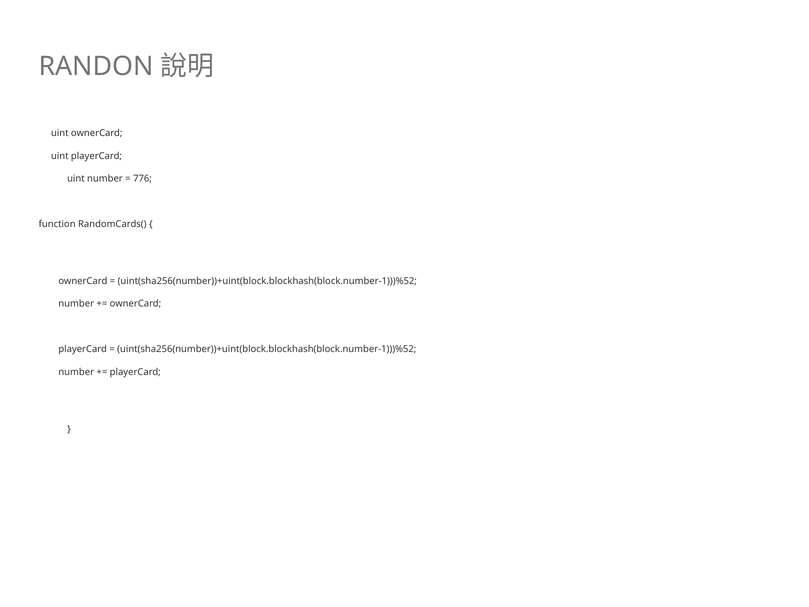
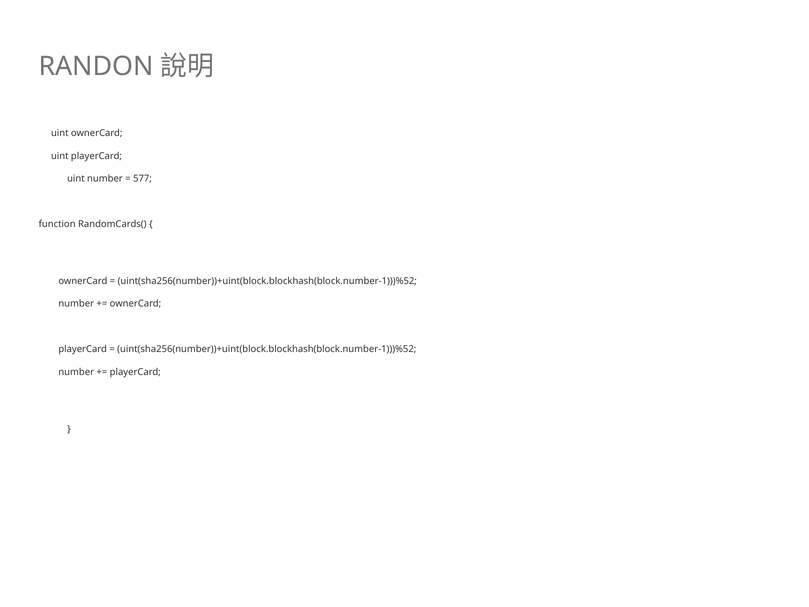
776: 776 -> 577 (143, 179)
